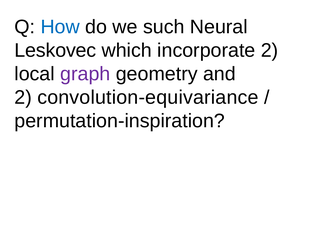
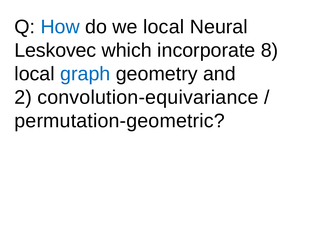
we such: such -> local (164, 27)
incorporate 2: 2 -> 8 (270, 50)
graph colour: purple -> blue (85, 74)
permutation-inspiration: permutation-inspiration -> permutation-geometric (120, 121)
